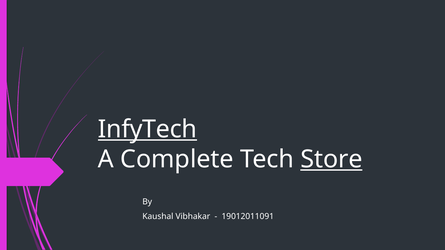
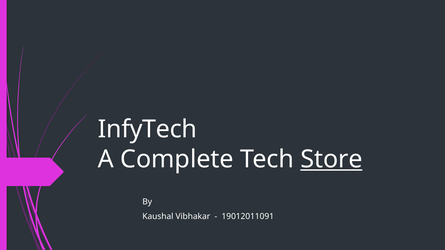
InfyTech underline: present -> none (147, 129)
